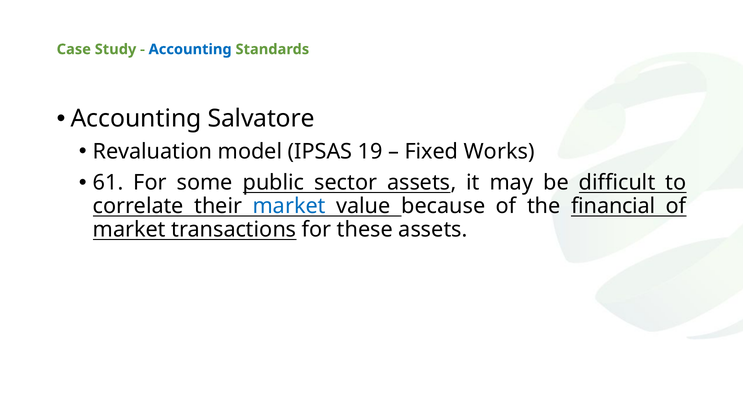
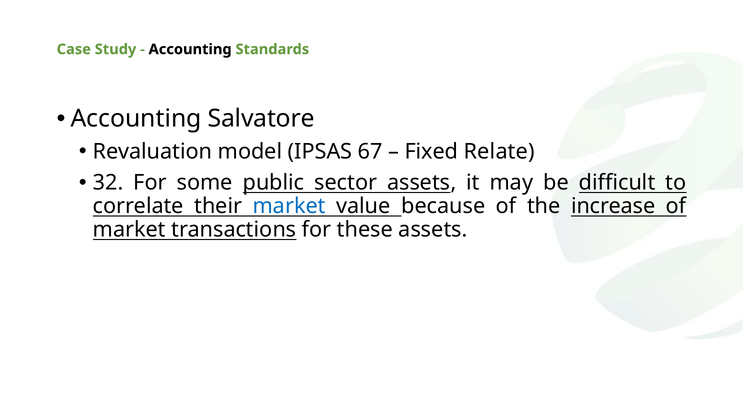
Accounting colour: blue -> black (190, 49)
19: 19 -> 67 (370, 152)
Works: Works -> Relate (499, 152)
61: 61 -> 32 (108, 183)
financial: financial -> increase (613, 206)
